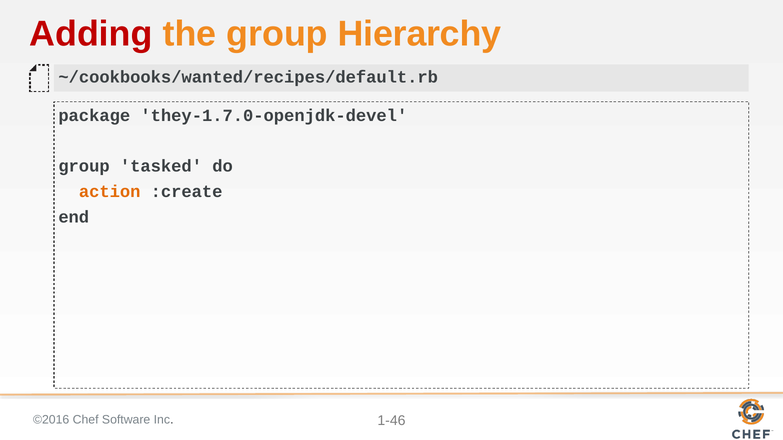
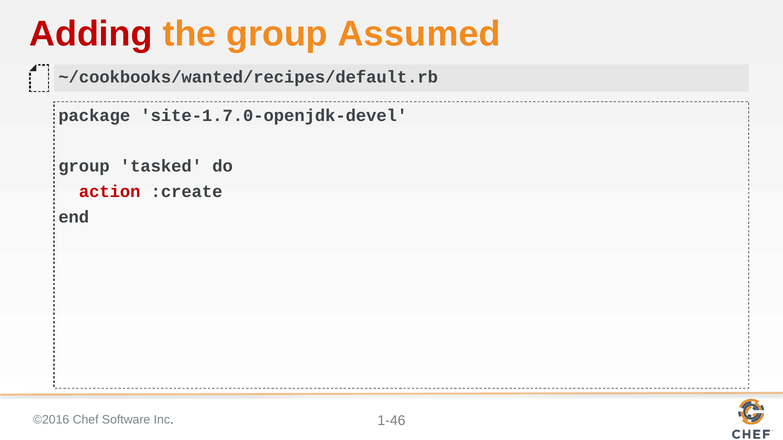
Hierarchy: Hierarchy -> Assumed (419, 34)
they-1.7.0-openjdk-devel: they-1.7.0-openjdk-devel -> site-1.7.0-openjdk-devel (274, 116)
action colour: orange -> red (110, 192)
